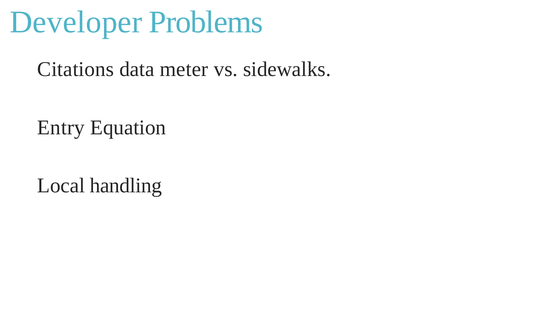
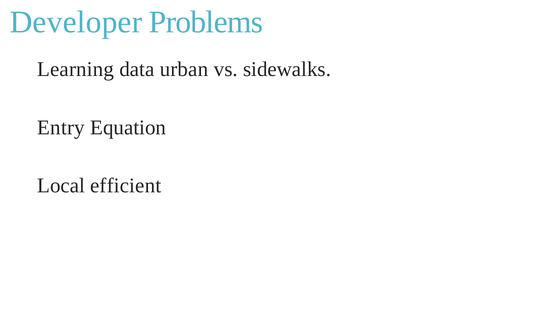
Citations: Citations -> Learning (76, 69)
meter: meter -> urban (184, 69)
handling: handling -> efficient (126, 185)
